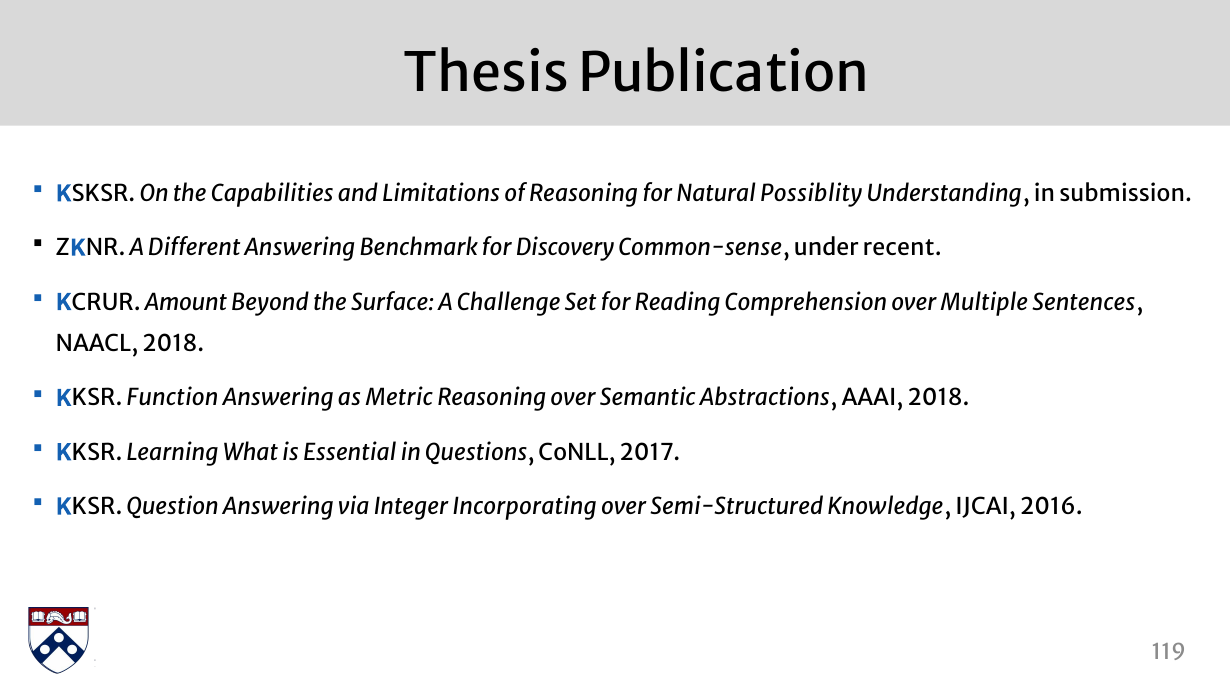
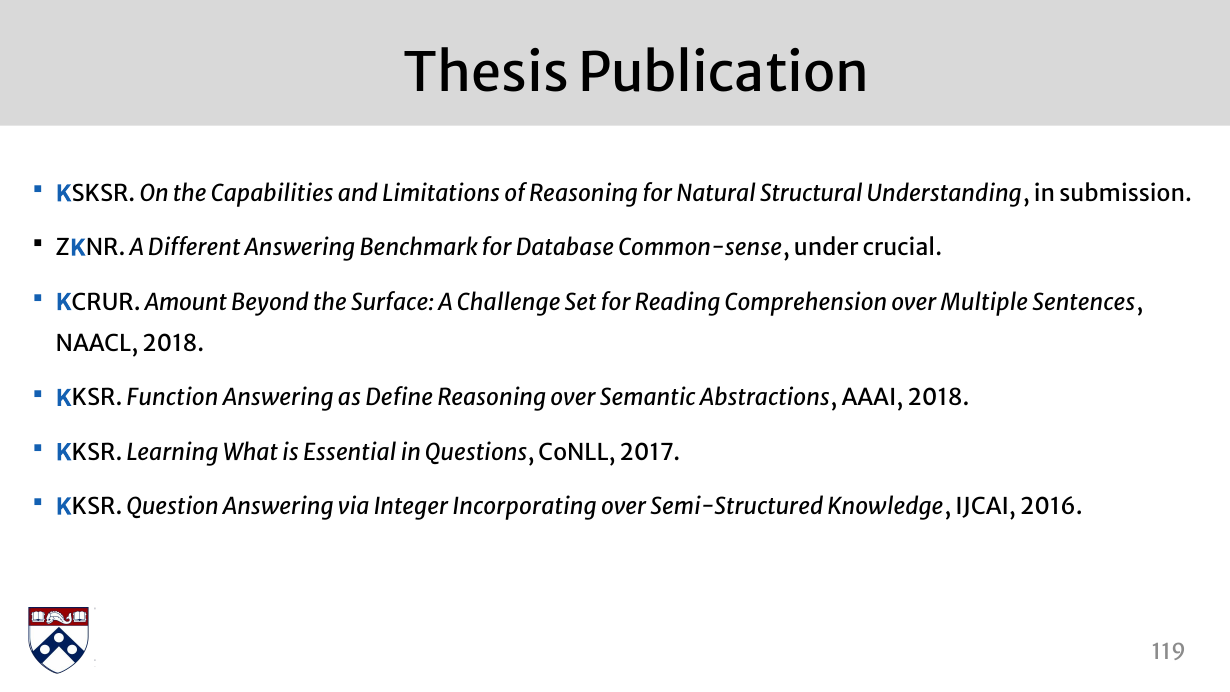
Possiblity: Possiblity -> Structural (811, 194)
Discovery: Discovery -> Database (565, 248)
recent: recent -> crucial (902, 248)
Metric: Metric -> Define (399, 398)
